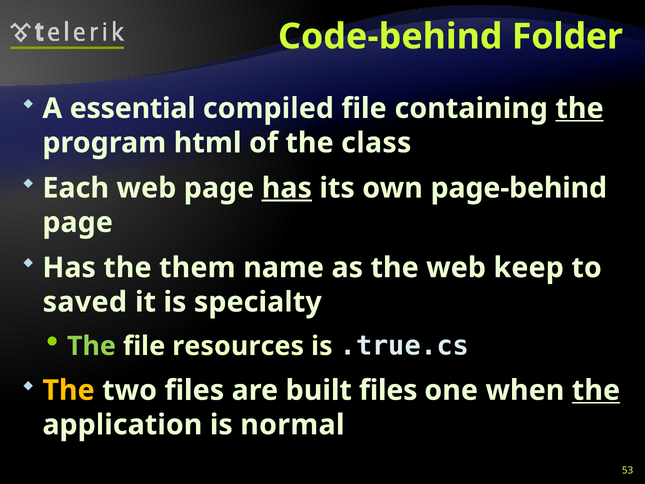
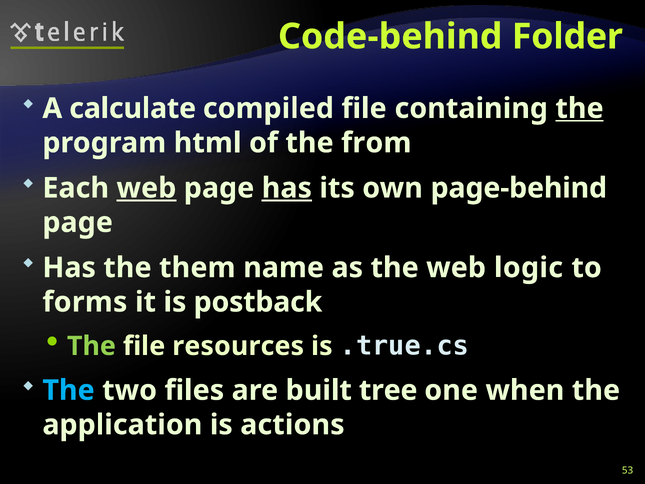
essential: essential -> calculate (133, 108)
class: class -> from (376, 143)
web underline: none -> present (146, 188)
keep: keep -> logic (529, 268)
saved: saved -> forms (85, 302)
specialty: specialty -> postback (258, 302)
The colour: yellow -> light blue (69, 390)
built files: files -> tree (388, 390)
the underline: present -> none (596, 390)
normal: normal -> actions (292, 425)
